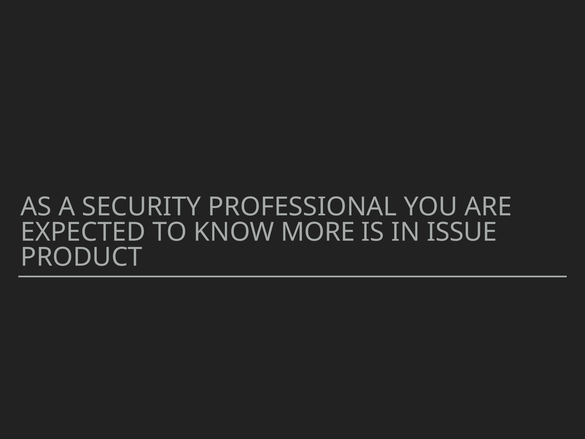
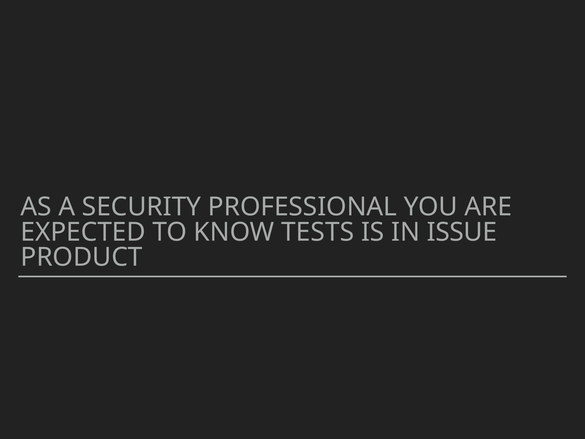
MORE: MORE -> TESTS (318, 232)
